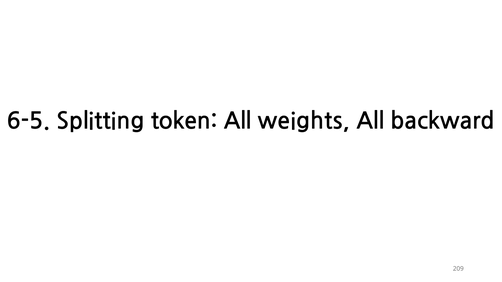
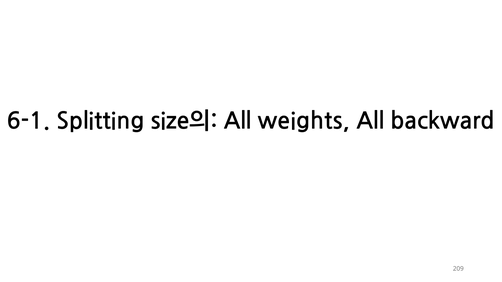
6-5: 6-5 -> 6-1 (29, 122)
token: token -> size의 (184, 122)
